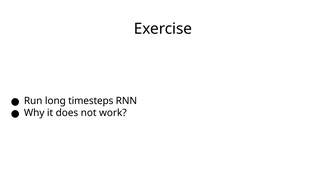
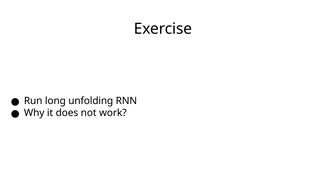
timesteps: timesteps -> unfolding (91, 100)
